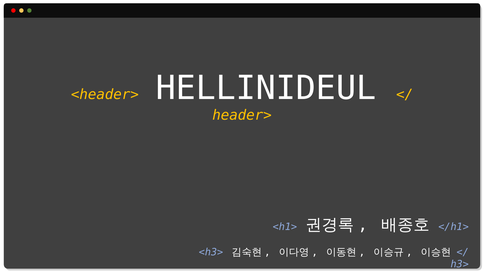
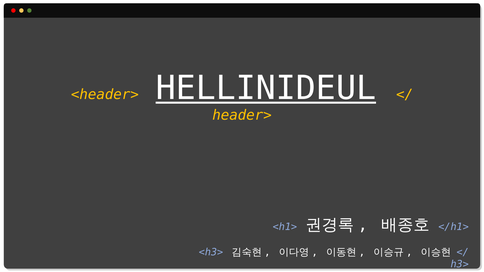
HELLINIDEUL underline: none -> present (266, 88)
